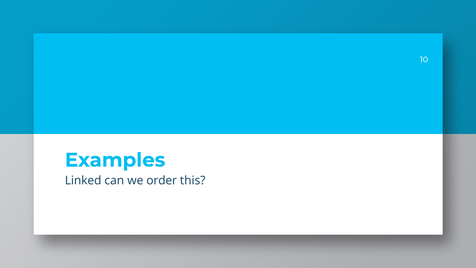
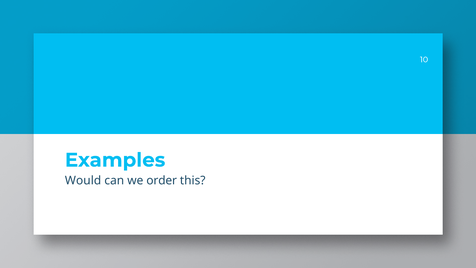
Linked: Linked -> Would (83, 180)
